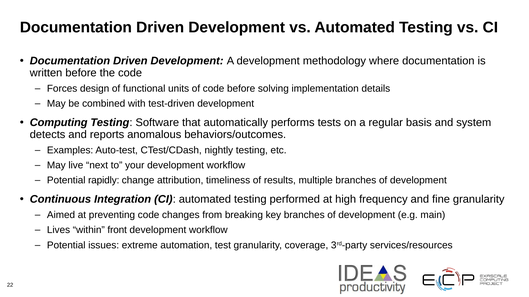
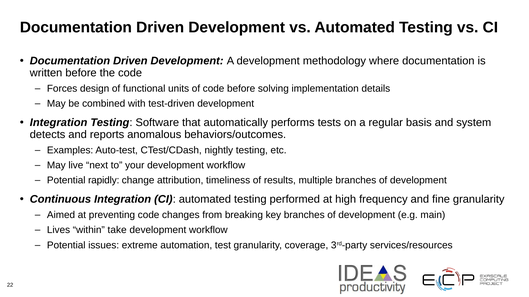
Computing: Computing -> Integration (59, 123)
front: front -> take (117, 231)
